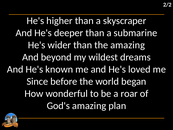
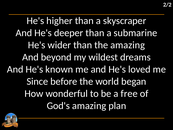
roar: roar -> free (129, 93)
